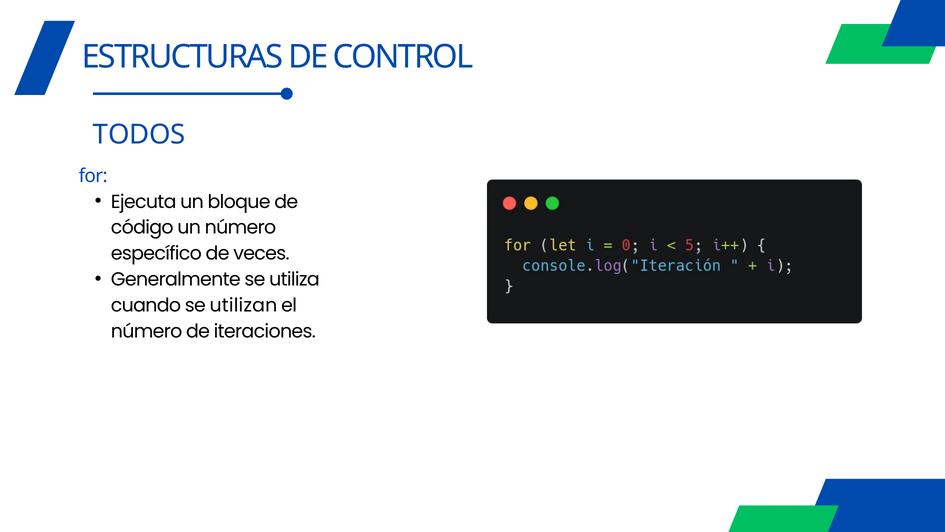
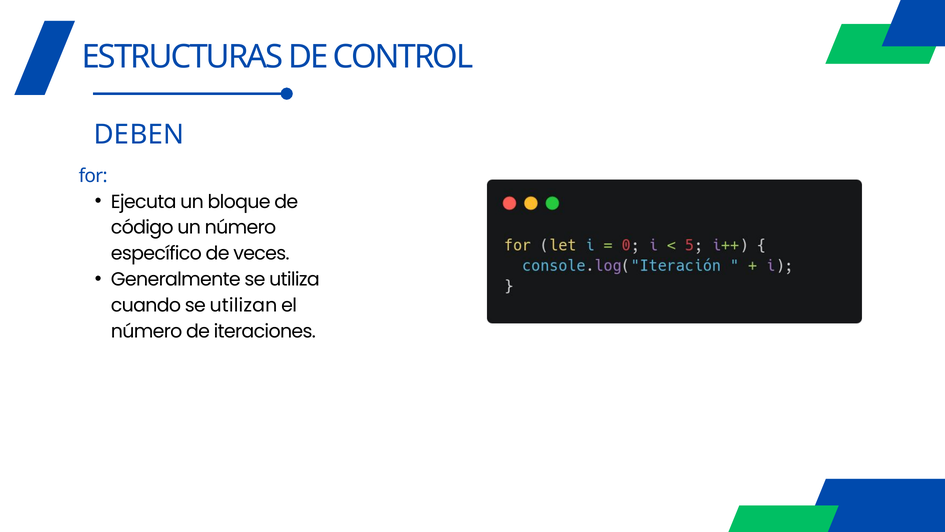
TODOS: TODOS -> DEBEN (139, 135)
